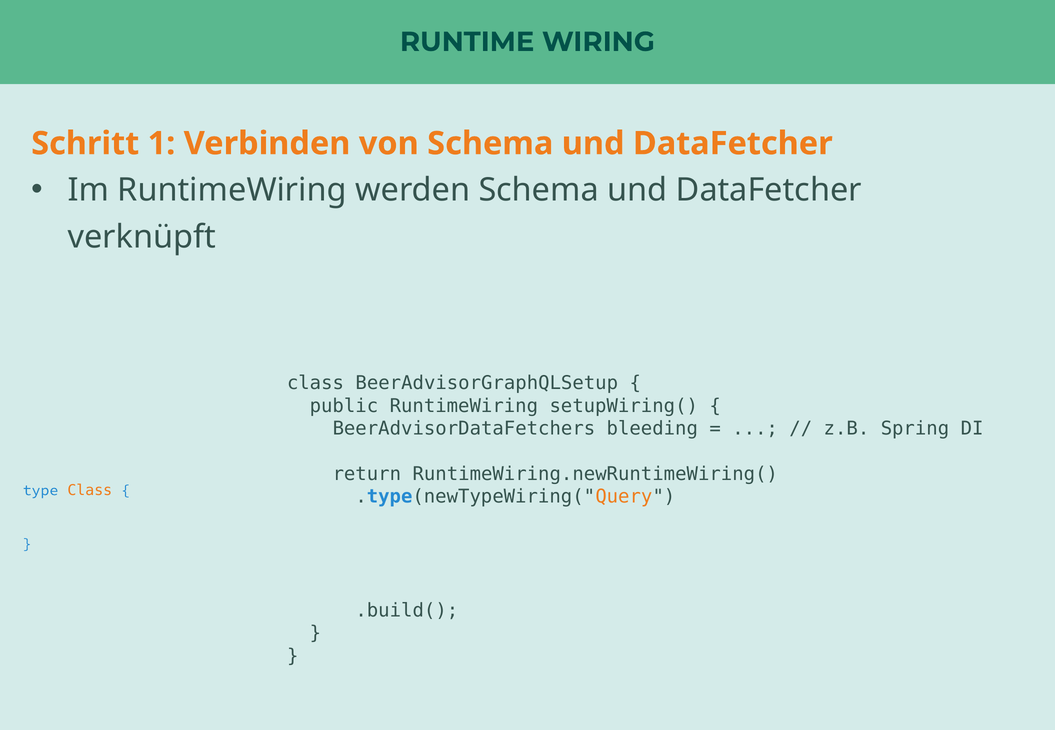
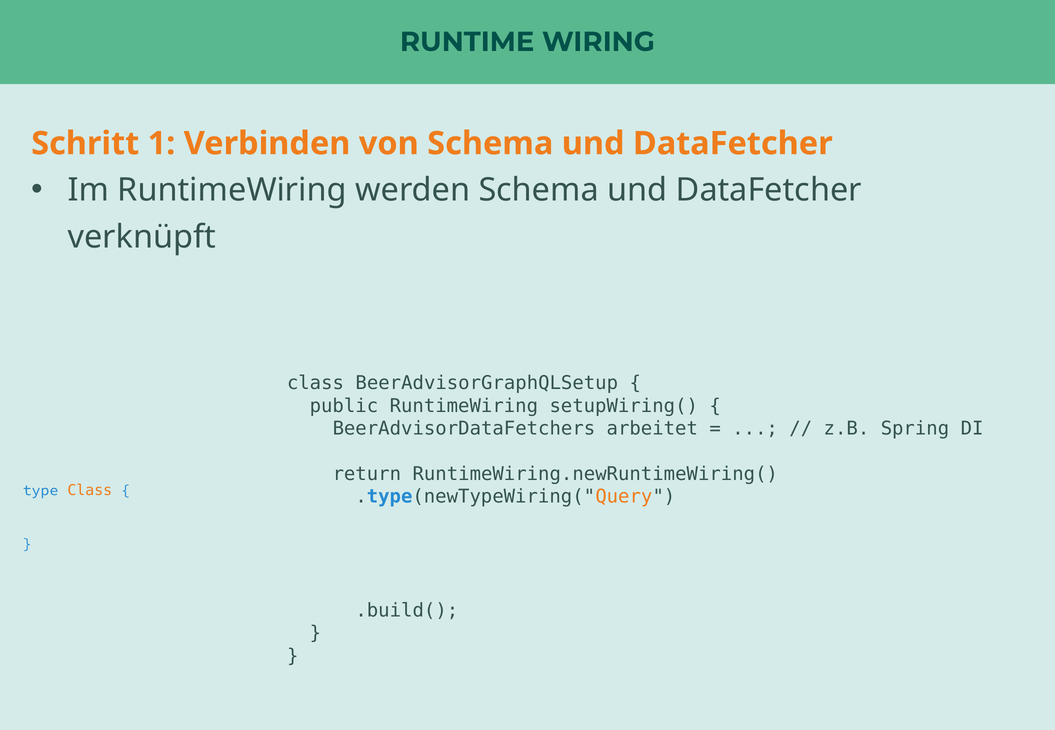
bleeding: bleeding -> arbeitet (652, 429)
